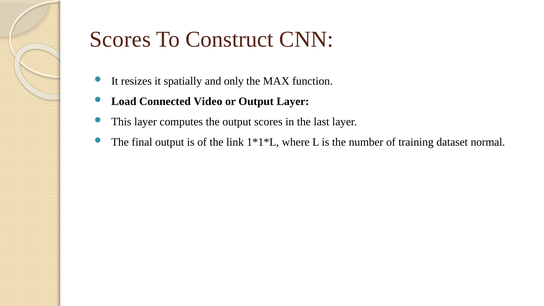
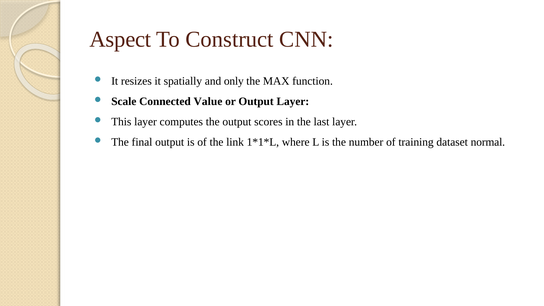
Scores: Scores -> Aspect (120, 39)
Load: Load -> Scale (124, 101)
Video: Video -> Value (208, 101)
